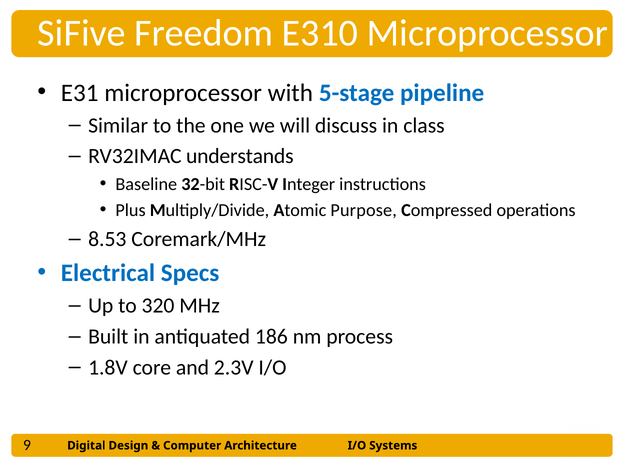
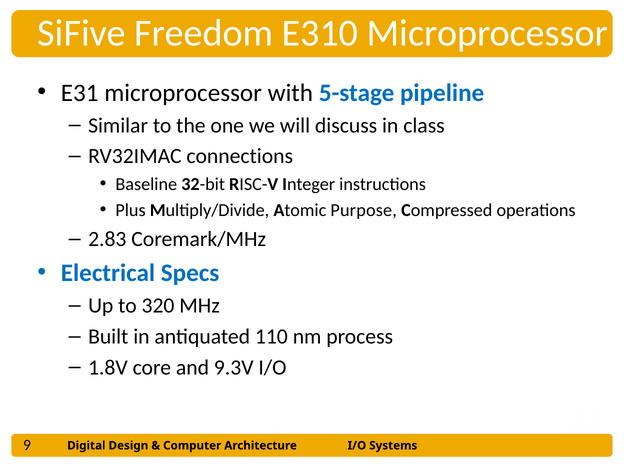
understands: understands -> connections (240, 156)
8.53: 8.53 -> 2.83 (107, 239)
186: 186 -> 110 (271, 337)
2.3V: 2.3V -> 9.3V (234, 367)
